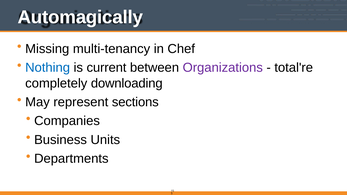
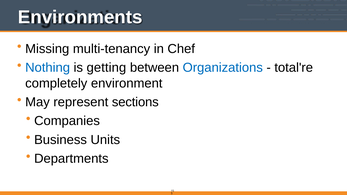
Automagically: Automagically -> Environments (80, 17)
current: current -> getting (106, 68)
Organizations colour: purple -> blue (223, 68)
downloading: downloading -> environment (127, 83)
